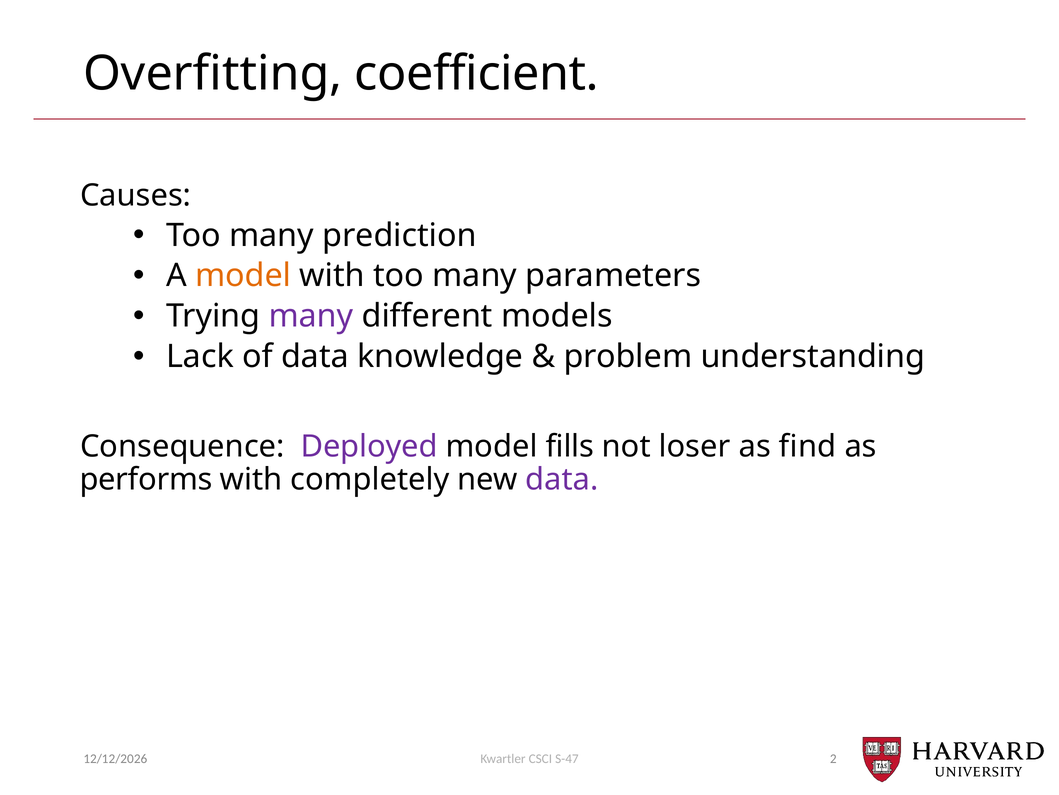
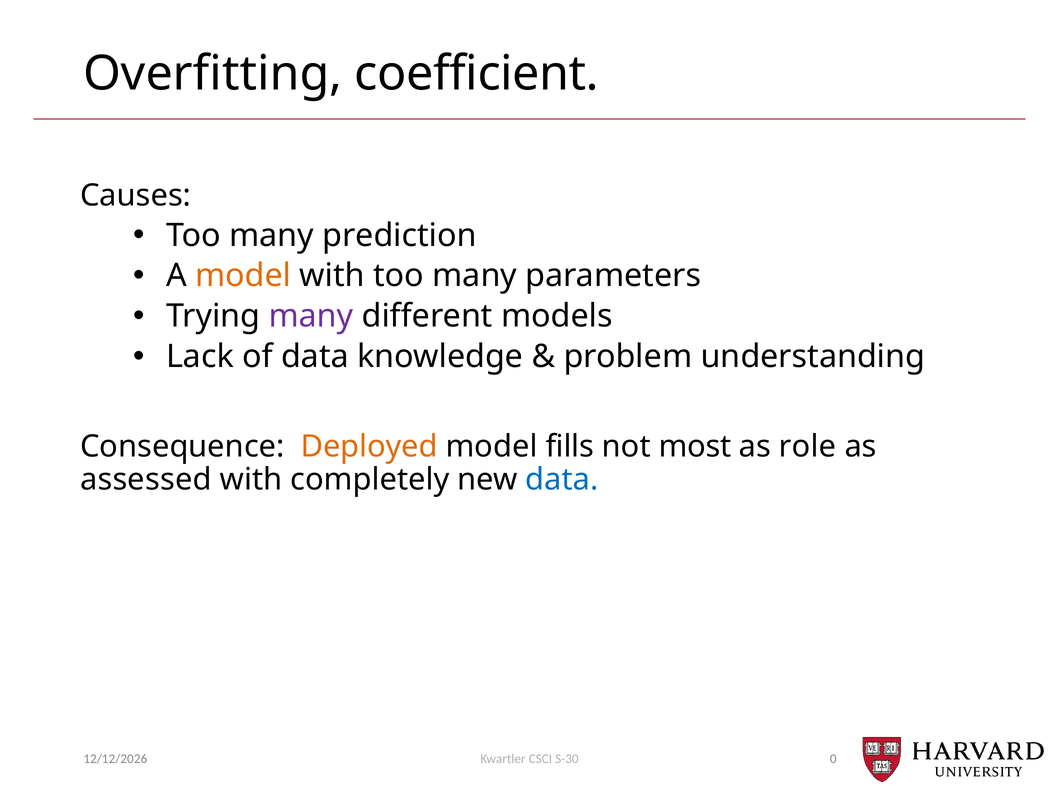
Deployed colour: purple -> orange (369, 446)
loser: loser -> most (695, 446)
find: find -> role (808, 446)
performs: performs -> assessed (146, 479)
data colour: purple -> blue (562, 479)
S-47: S-47 -> S-30 (567, 758)
2: 2 -> 0 (833, 758)
